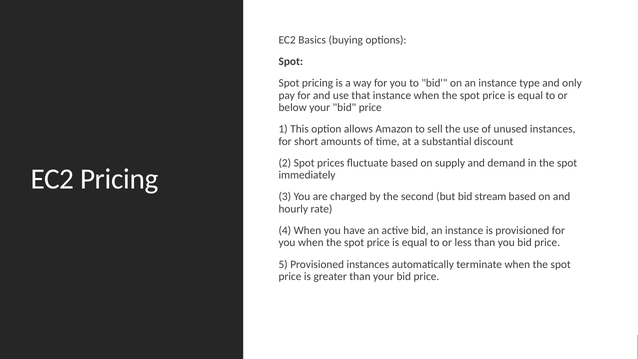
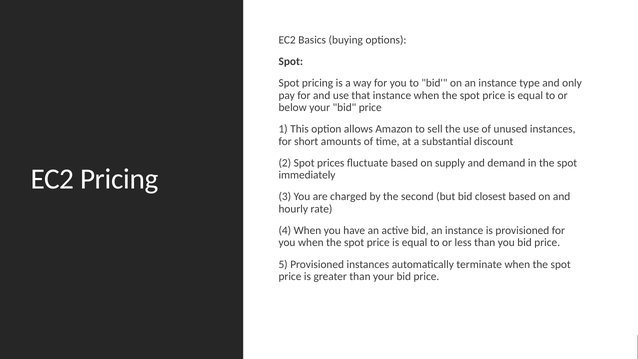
stream: stream -> closest (491, 197)
